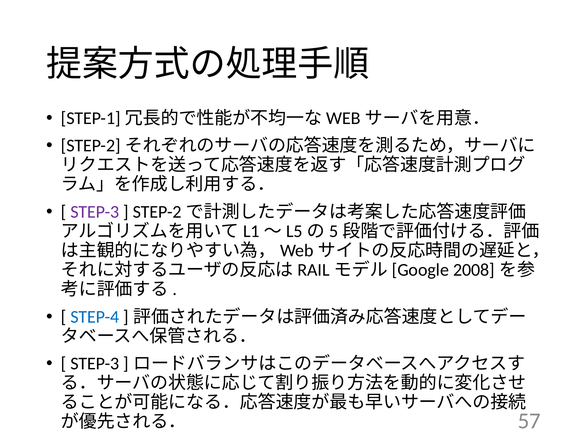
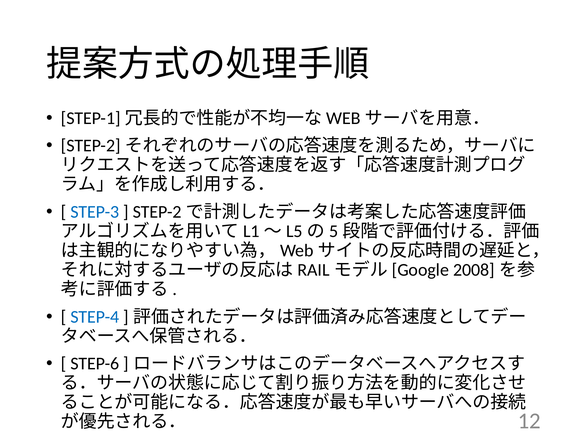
STEP-3 colour: purple -> blue (95, 212)
STEP-3: STEP-3 -> STEP-6 (95, 364)
57: 57 -> 12 (529, 421)
